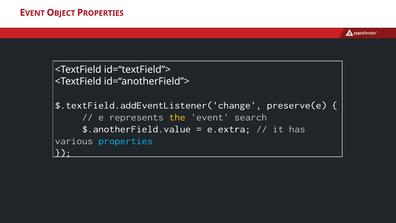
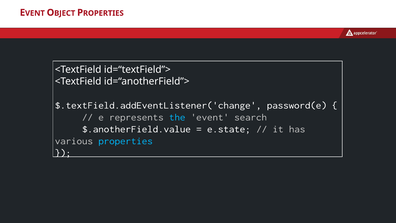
preserve(e: preserve(e -> password(e (297, 105)
the colour: yellow -> light blue (177, 117)
e.extra: e.extra -> e.state (229, 129)
